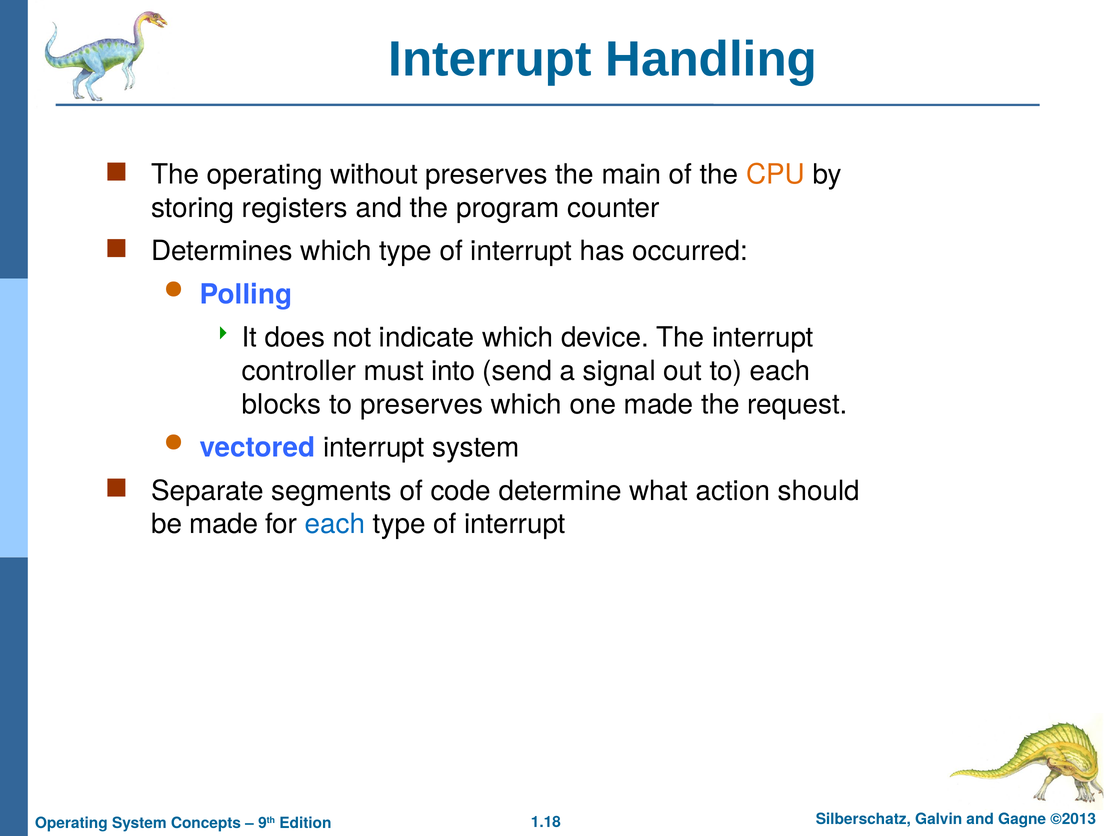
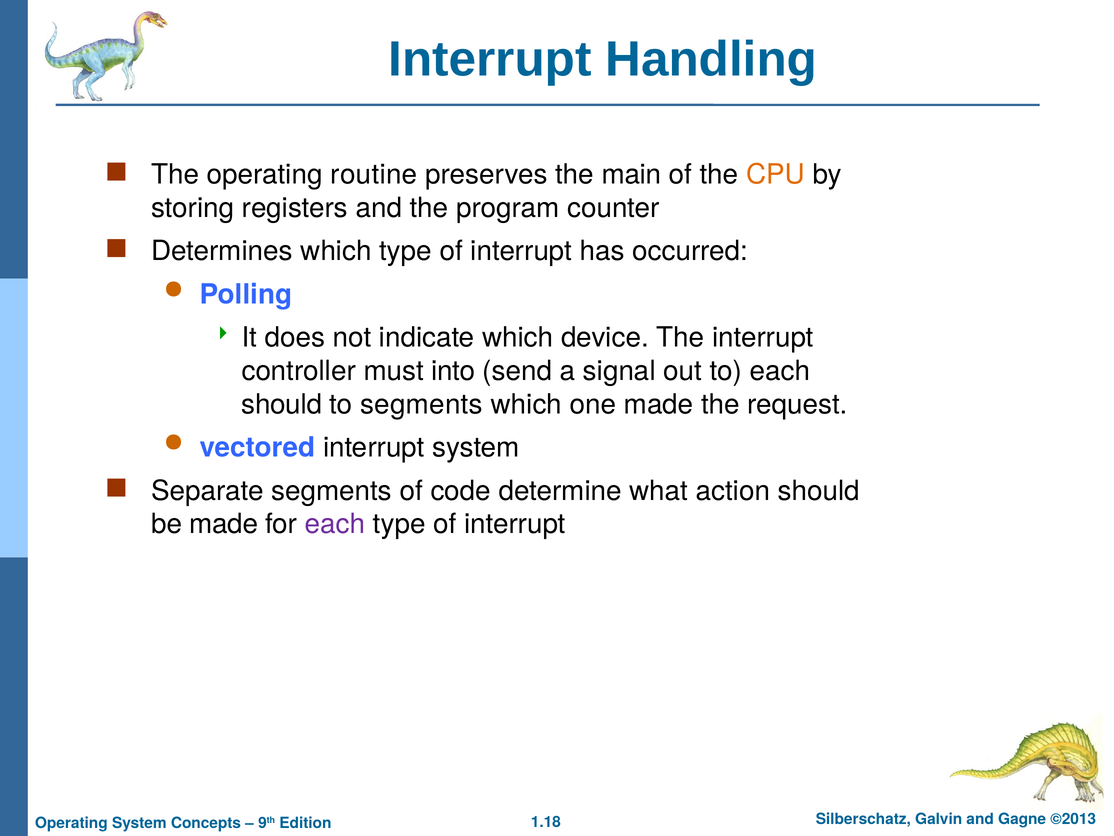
without: without -> routine (374, 174)
blocks: blocks -> should (282, 404)
to preserves: preserves -> segments (421, 404)
each colour: blue -> purple (335, 524)
